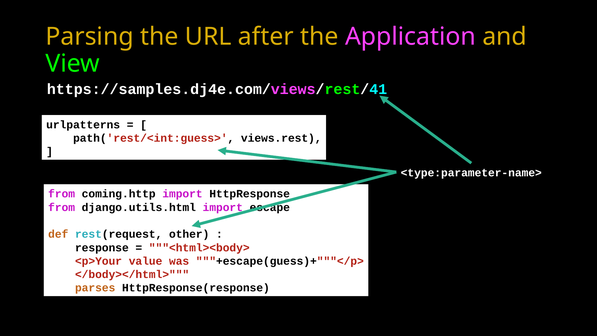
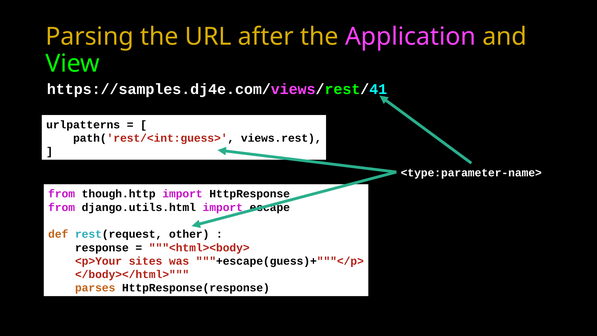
coming.http: coming.http -> though.http (119, 194)
value: value -> sites (146, 261)
